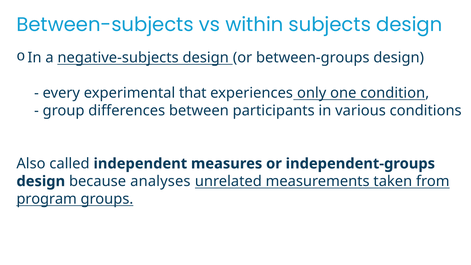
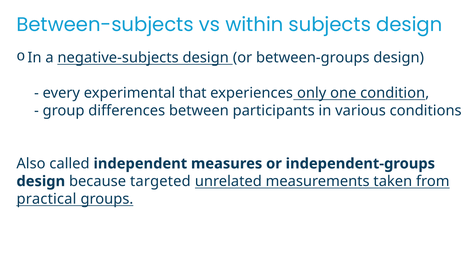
analyses: analyses -> targeted (160, 181)
program: program -> practical (46, 199)
